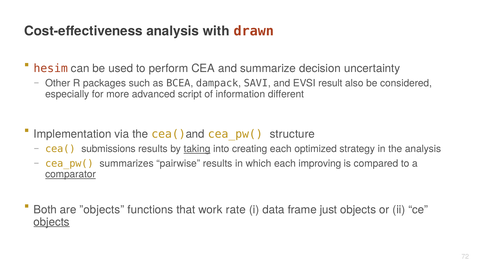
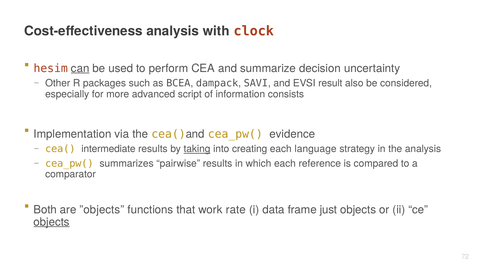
drawn: drawn -> clock (254, 31)
can underline: none -> present (80, 68)
different: different -> consists (286, 94)
structure: structure -> evidence (292, 134)
submissions: submissions -> intermediate (108, 149)
optimized: optimized -> language (316, 149)
improving: improving -> reference (320, 163)
comparator underline: present -> none (70, 174)
